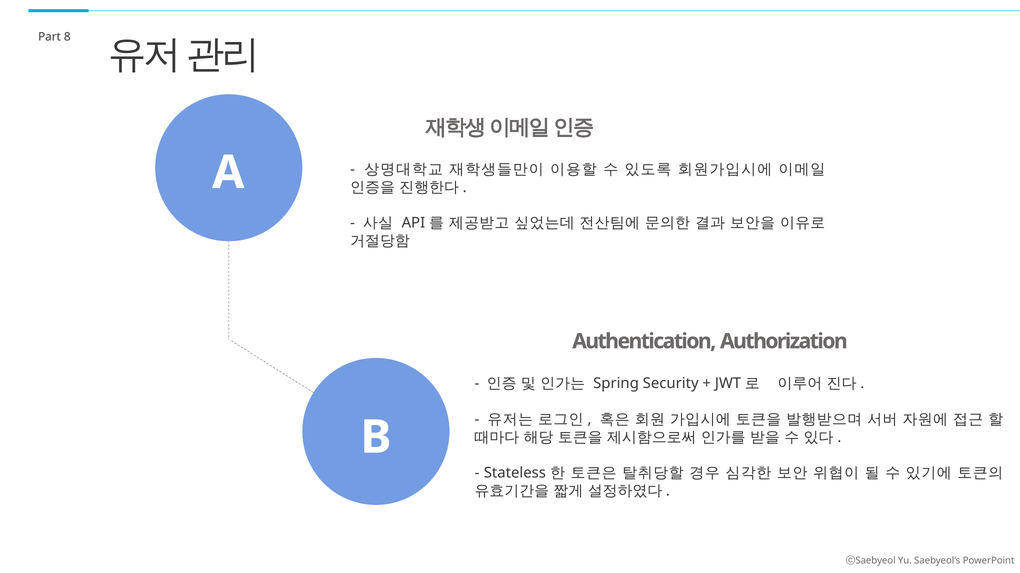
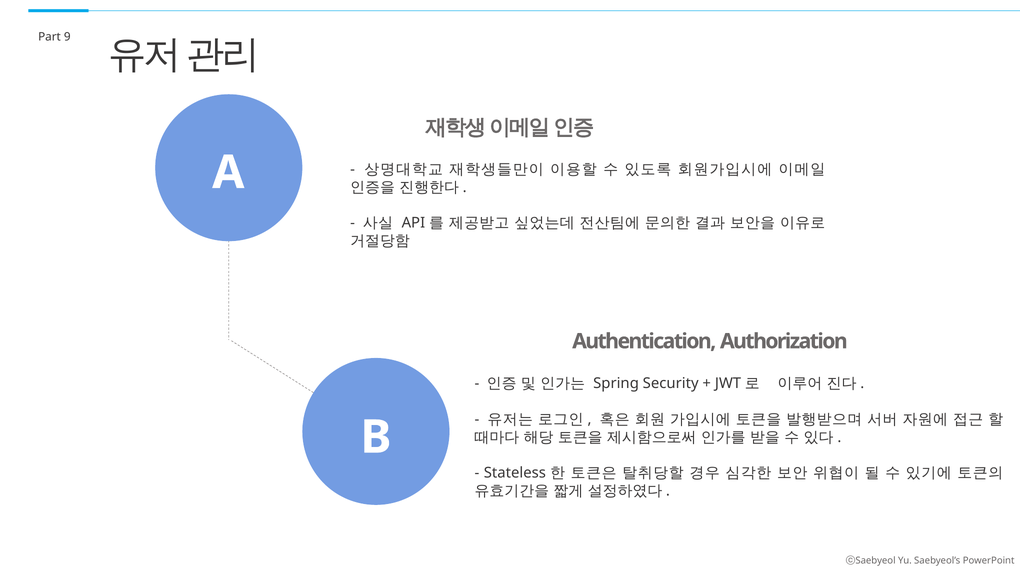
8: 8 -> 9 (67, 37)
